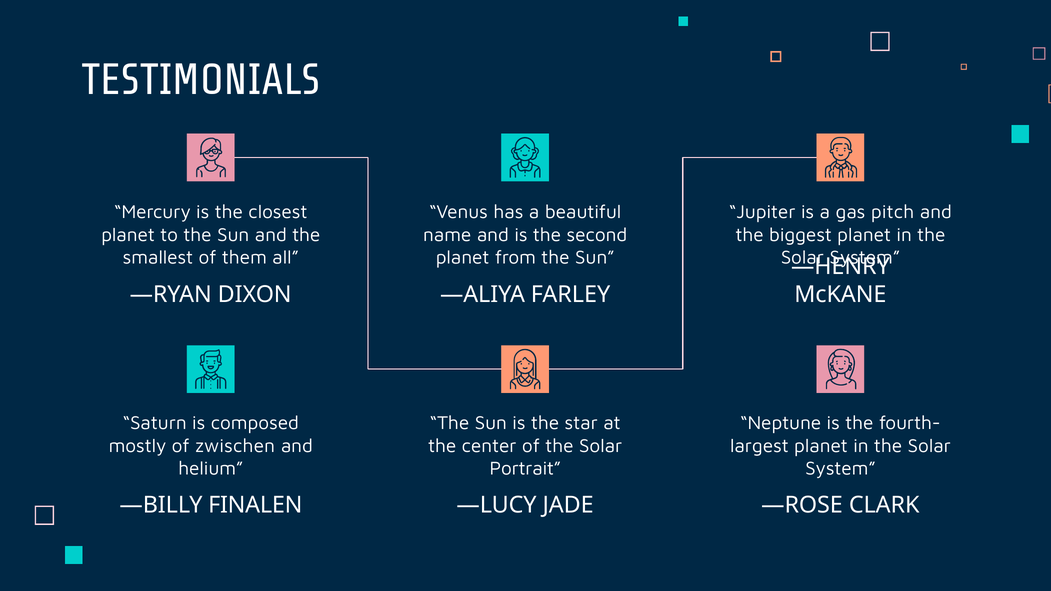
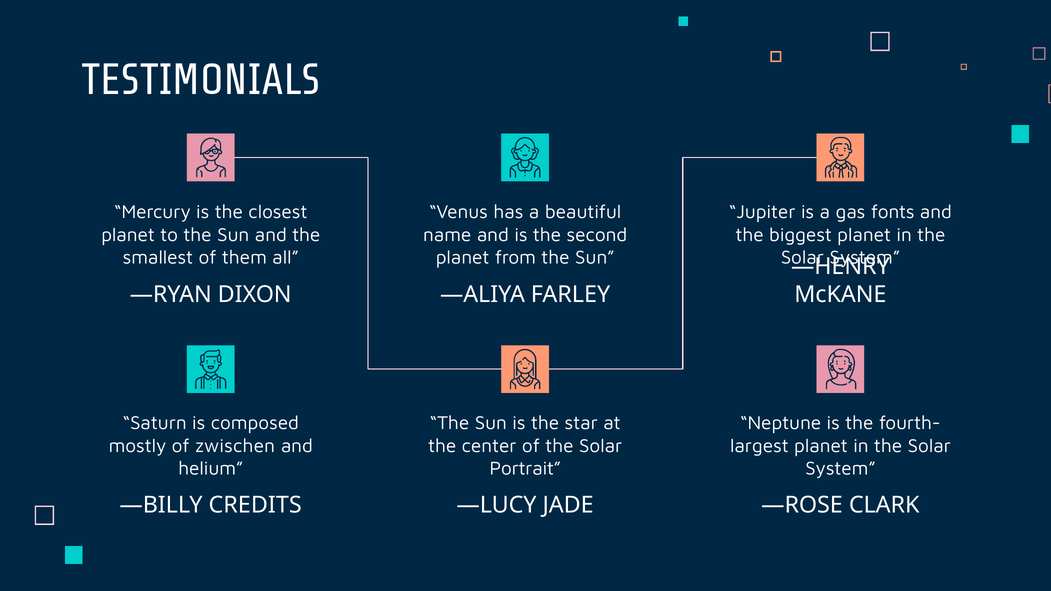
pitch: pitch -> fonts (893, 212)
FINALEN: FINALEN -> CREDITS (255, 505)
